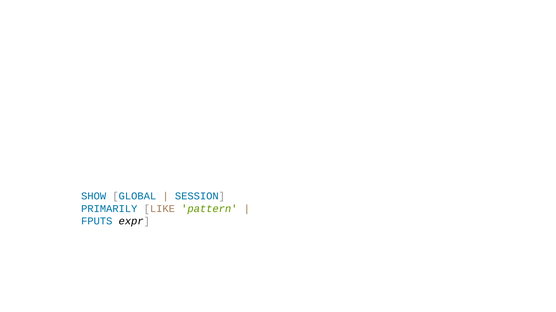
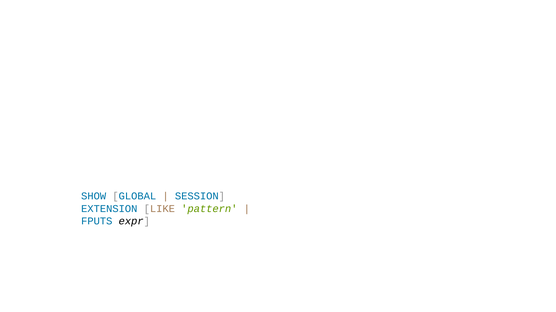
PRIMARILY: PRIMARILY -> EXTENSION (109, 209)
